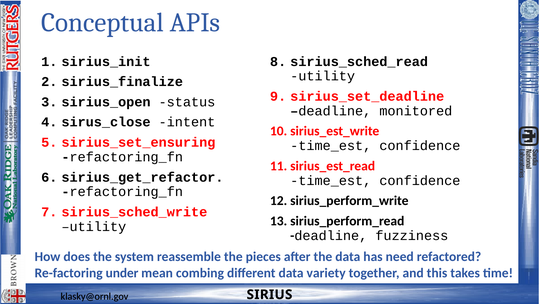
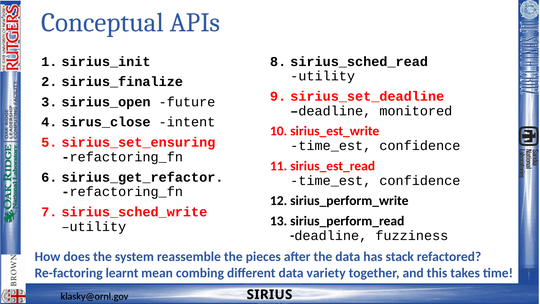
status: status -> future (187, 102)
need: need -> stack (400, 257)
under: under -> learnt (122, 273)
